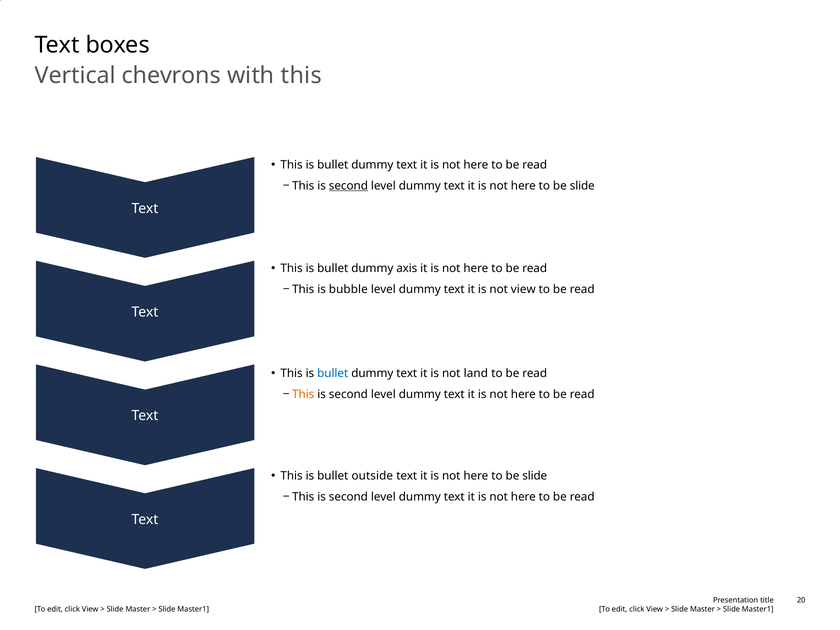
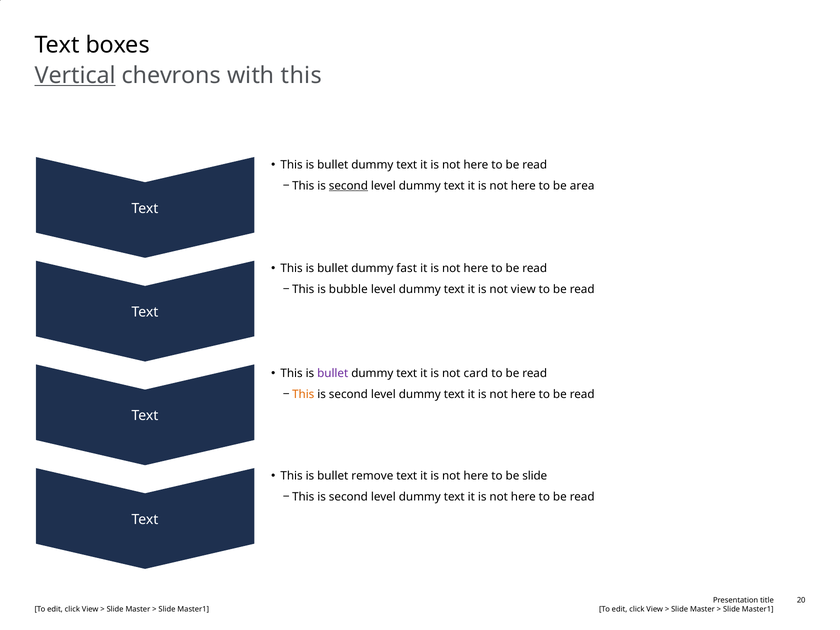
Vertical underline: none -> present (75, 76)
slide: slide -> area (582, 186)
axis: axis -> fast (407, 269)
bullet colour: blue -> purple (333, 373)
land: land -> card (476, 373)
outside: outside -> remove (372, 476)
